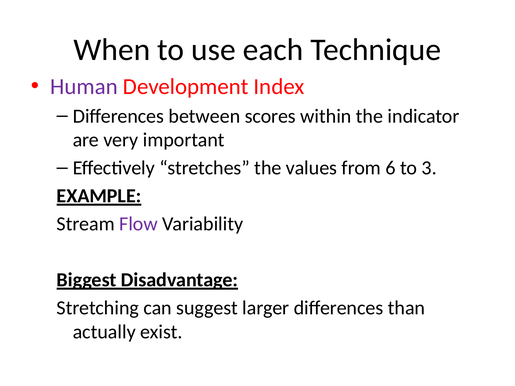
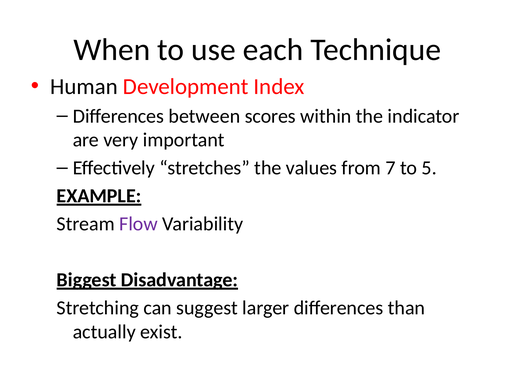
Human colour: purple -> black (84, 87)
6: 6 -> 7 (390, 168)
3: 3 -> 5 (429, 168)
